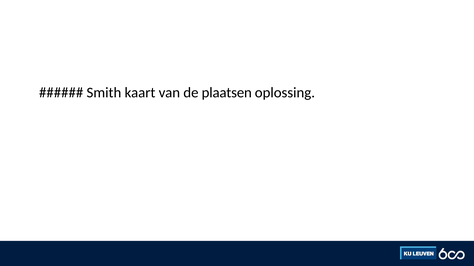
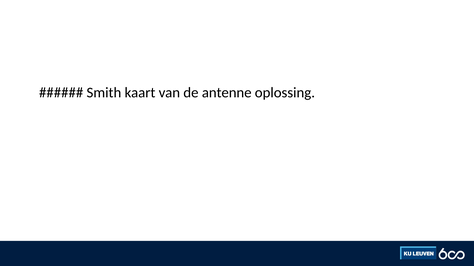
plaatsen: plaatsen -> antenne (227, 93)
